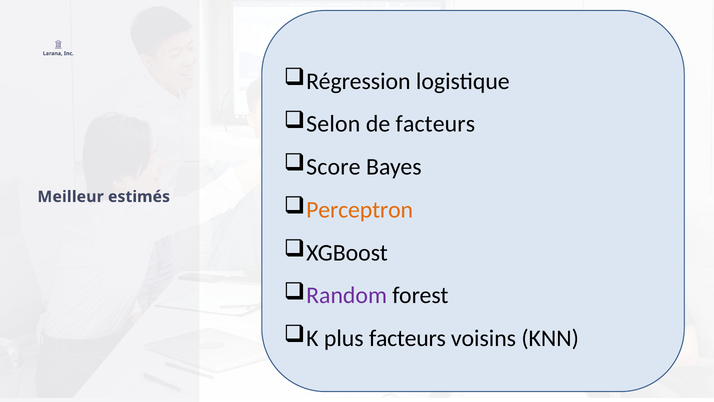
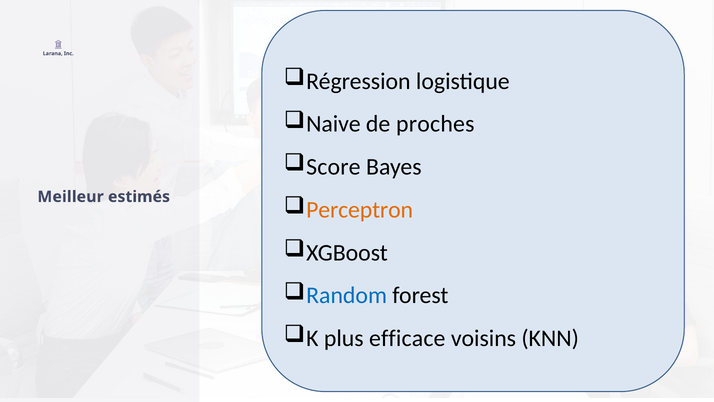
Selon: Selon -> Naive (333, 124)
de facteurs: facteurs -> proches (435, 124)
Random colour: purple -> blue (347, 295)
plus facteurs: facteurs -> efficace (407, 338)
